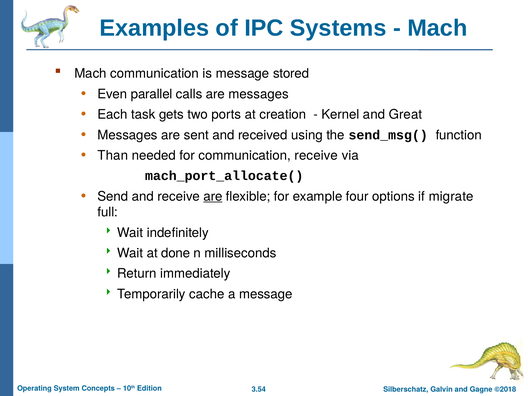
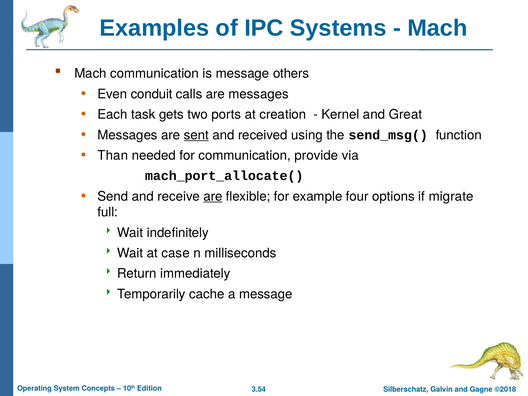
stored: stored -> others (291, 74)
parallel: parallel -> conduit (152, 94)
sent underline: none -> present (196, 135)
communication receive: receive -> provide (316, 155)
done: done -> case (176, 253)
